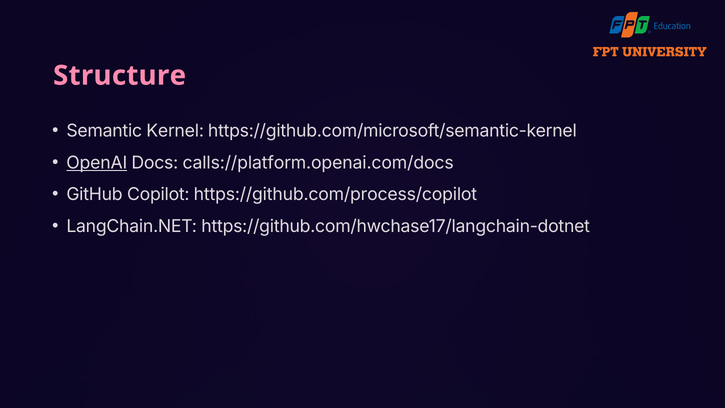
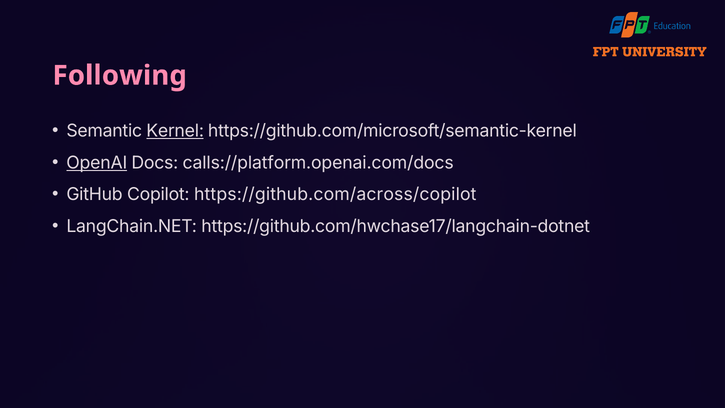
Structure: Structure -> Following (120, 76)
Kernel underline: none -> present (175, 131)
https://github.com/process/copilot: https://github.com/process/copilot -> https://github.com/across/copilot (335, 194)
